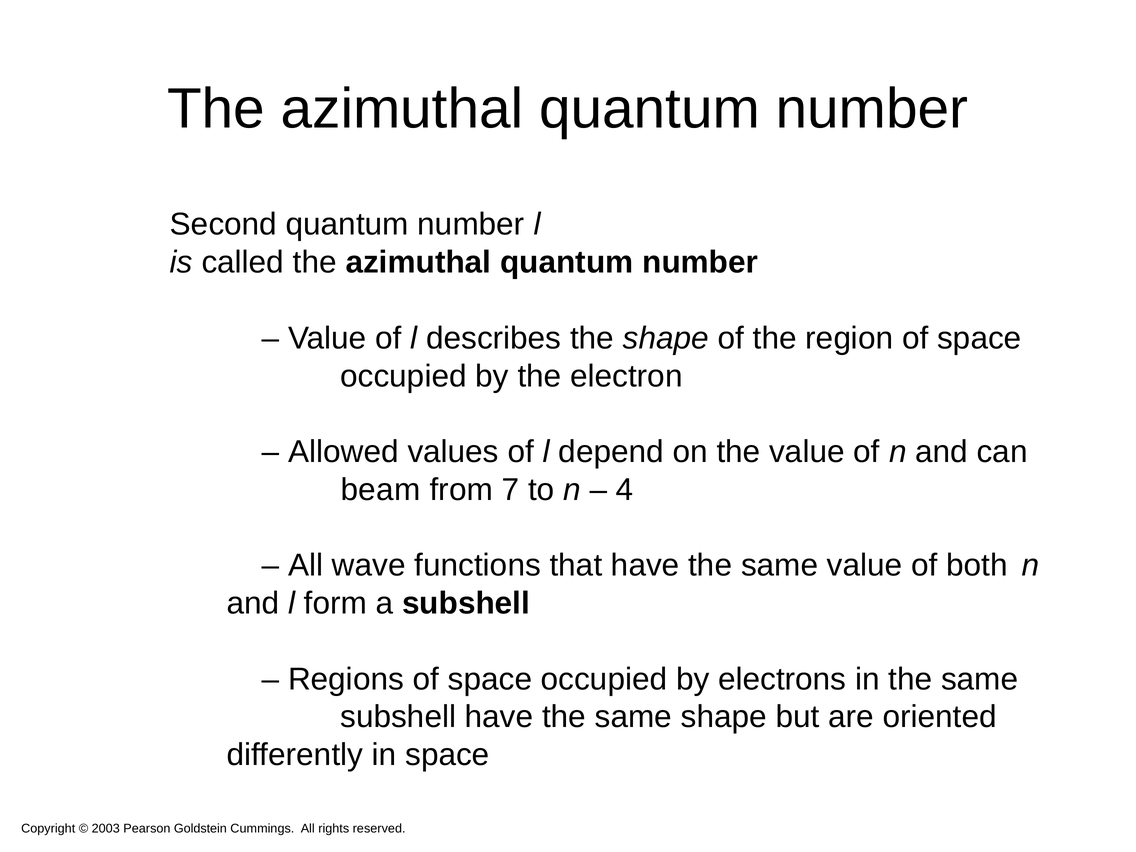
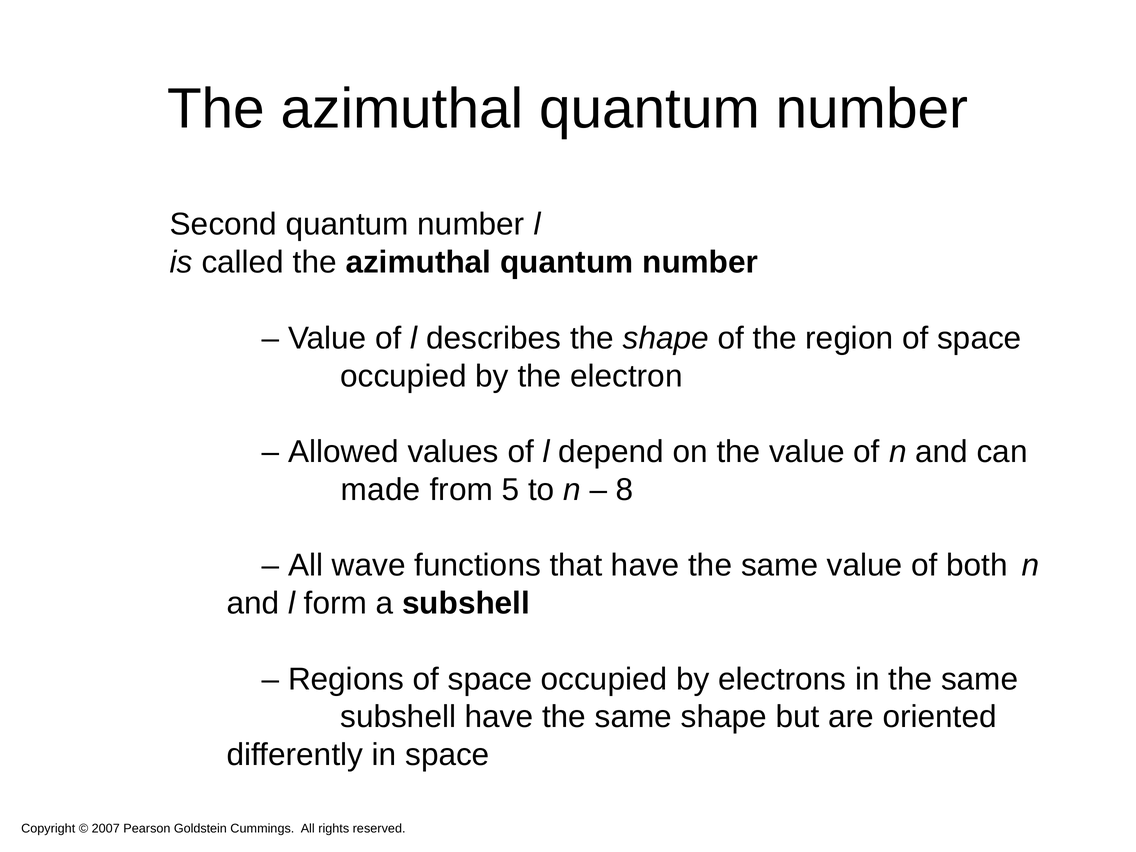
beam: beam -> made (381, 490)
7: 7 -> 5 (510, 490)
4: 4 -> 8 (625, 490)
2003: 2003 -> 2007 (106, 828)
